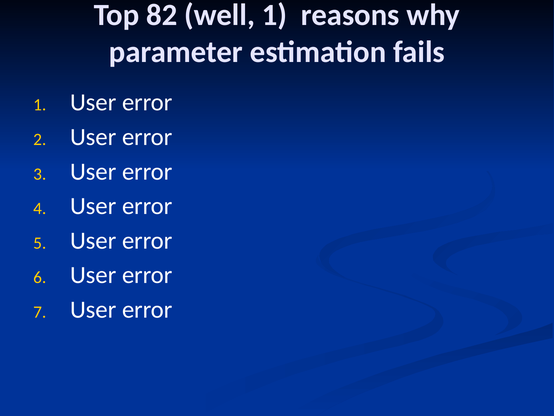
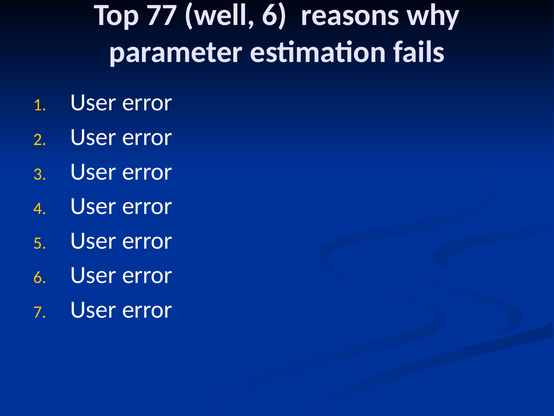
82: 82 -> 77 (162, 15)
well 1: 1 -> 6 (274, 15)
